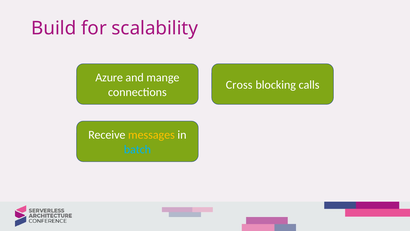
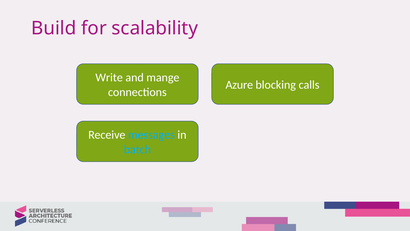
Azure: Azure -> Write (109, 78)
Cross: Cross -> Azure (239, 85)
messages colour: yellow -> light blue (151, 135)
